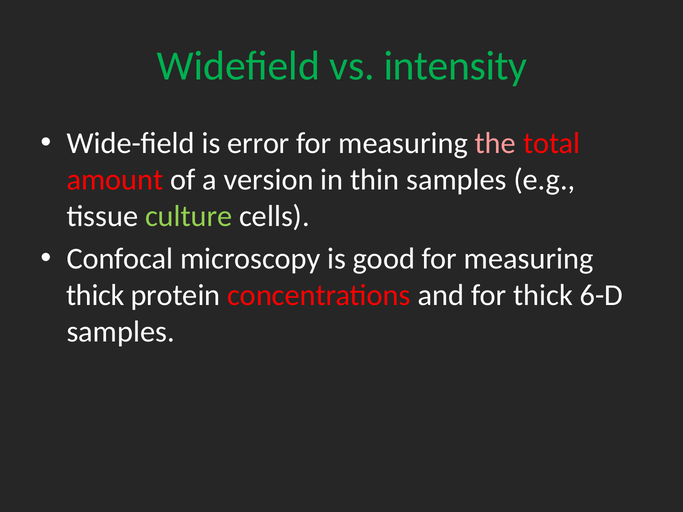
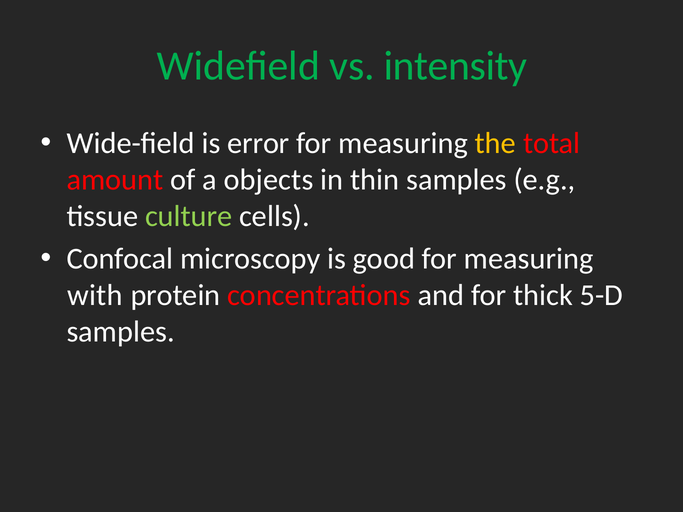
the colour: pink -> yellow (495, 143)
version: version -> objects (269, 180)
thick: thick -> with (95, 295)
6-D: 6-D -> 5-D (601, 295)
